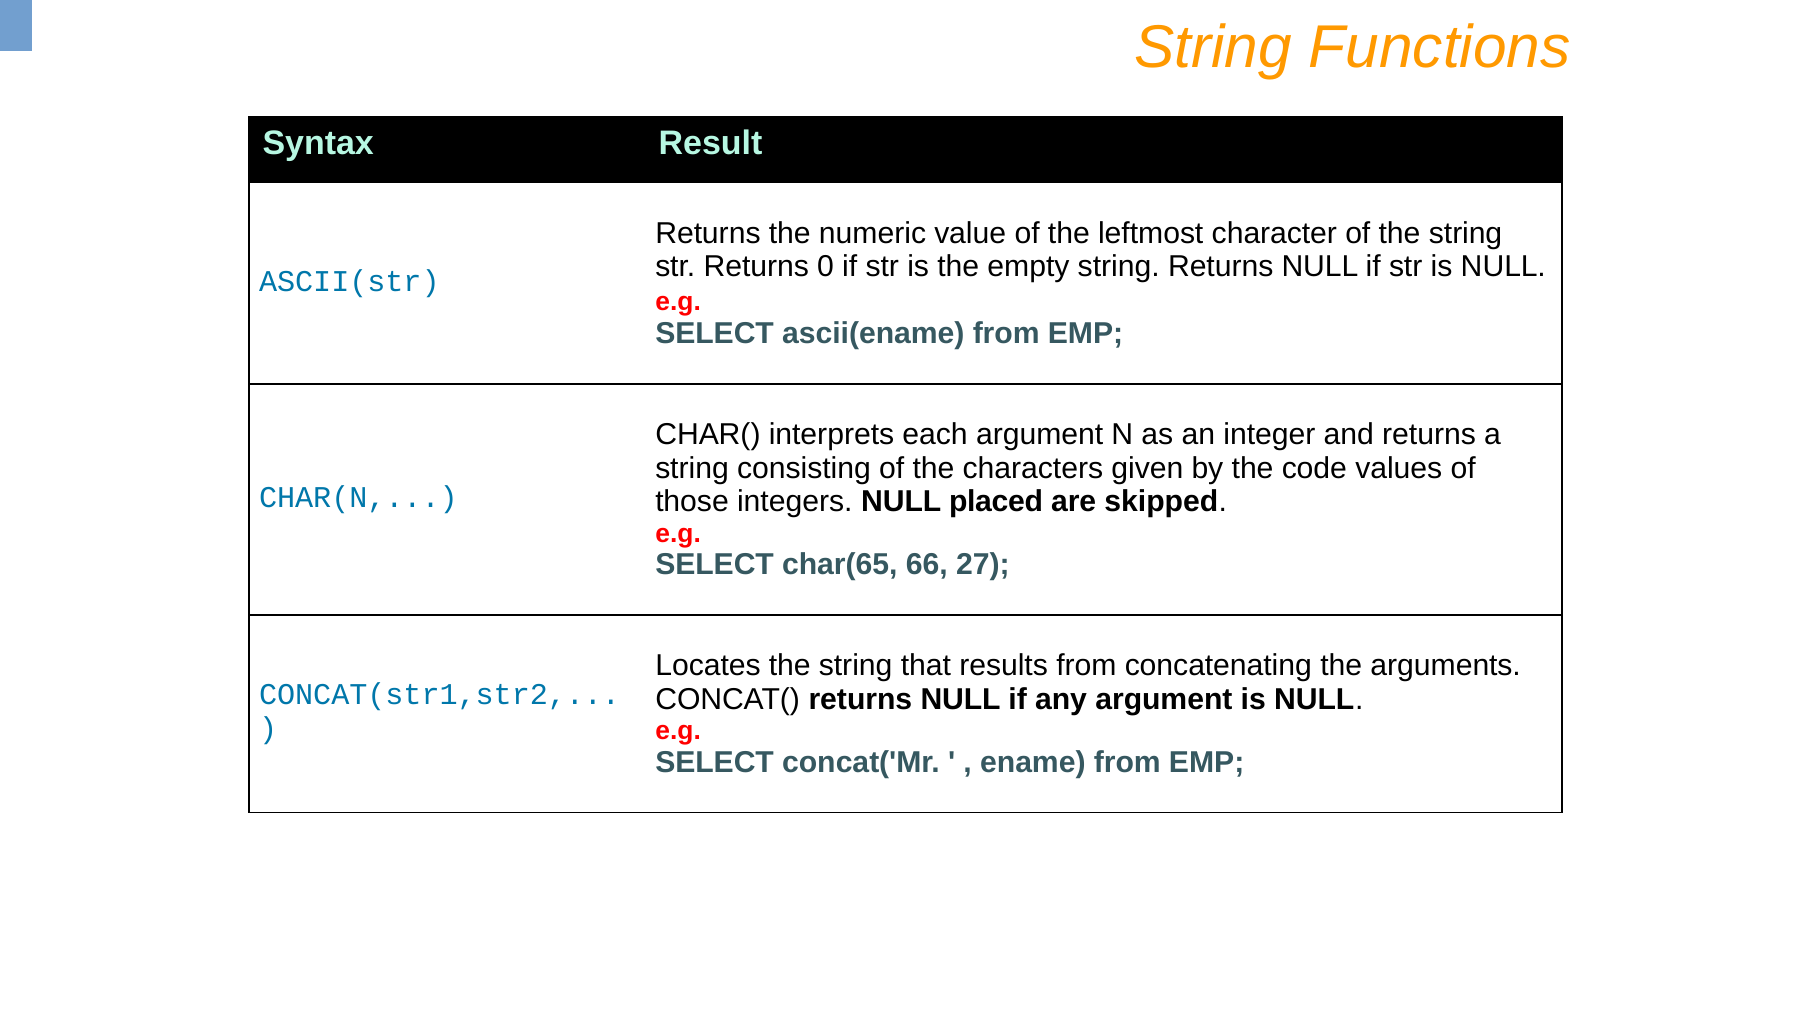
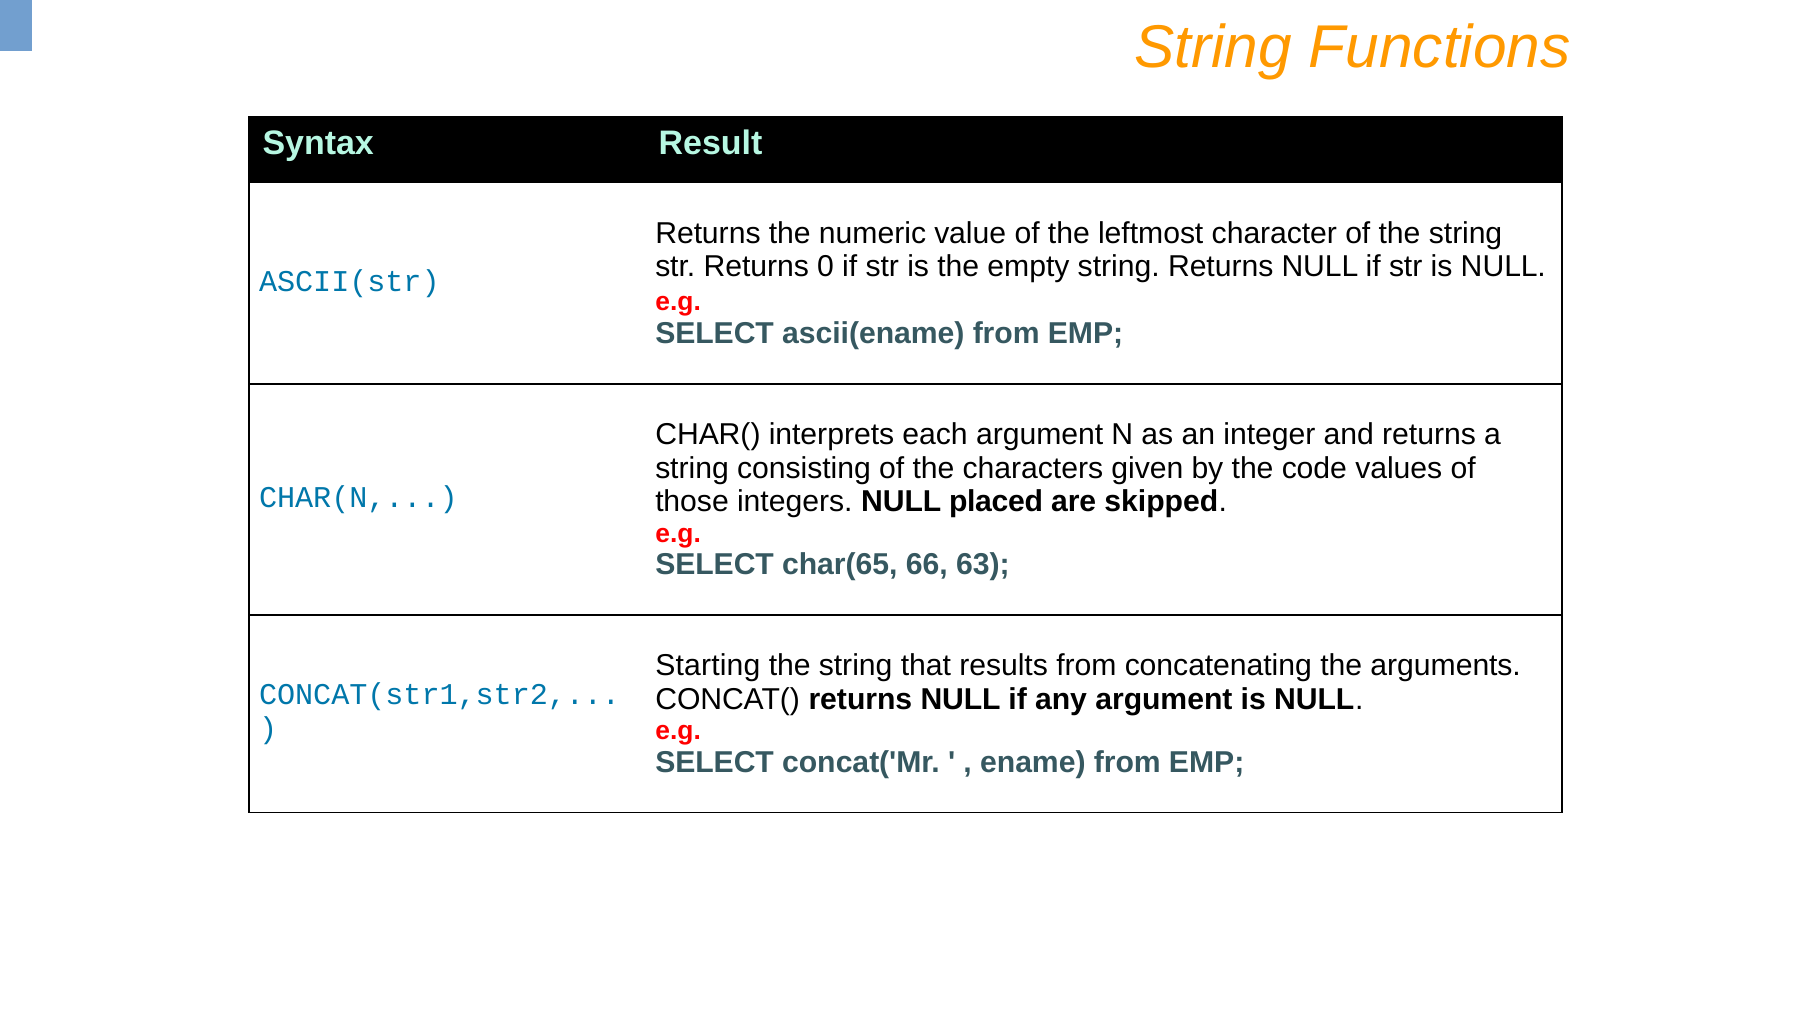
27: 27 -> 63 (983, 565)
Locates: Locates -> Starting (708, 665)
